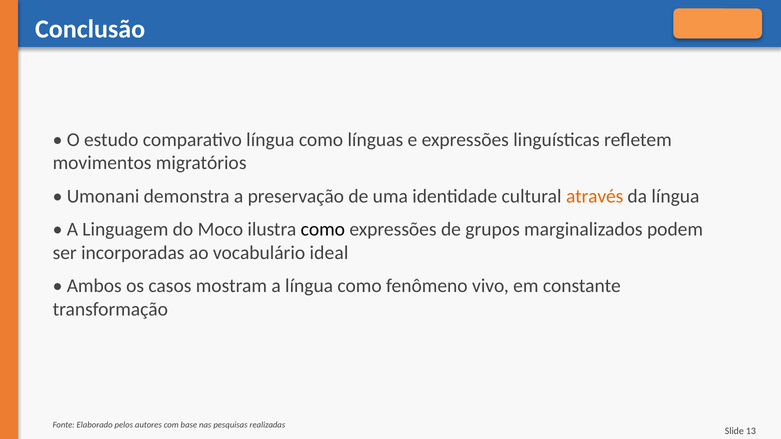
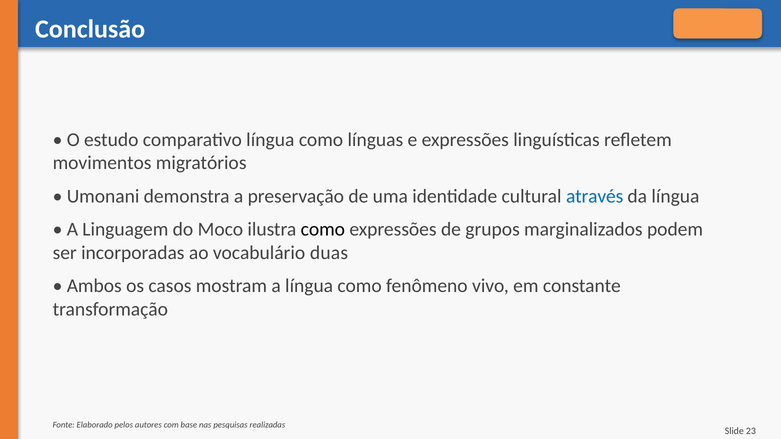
através colour: orange -> blue (595, 196)
ideal: ideal -> duas (329, 253)
13: 13 -> 23 (751, 431)
